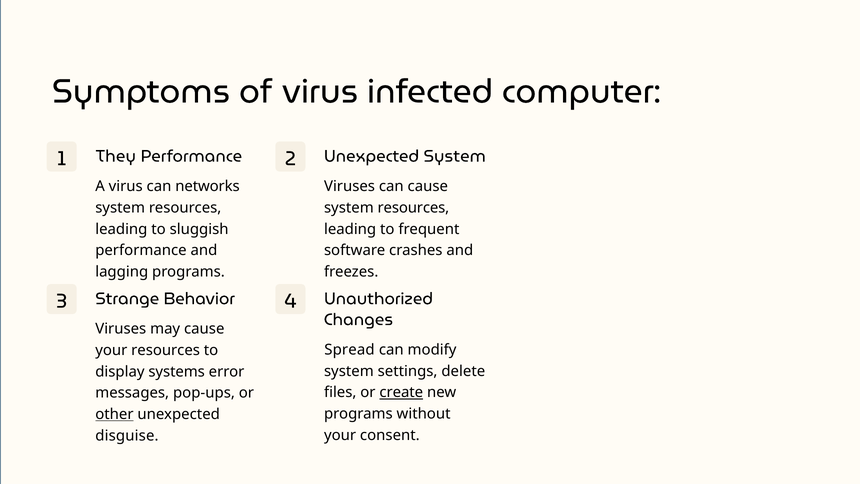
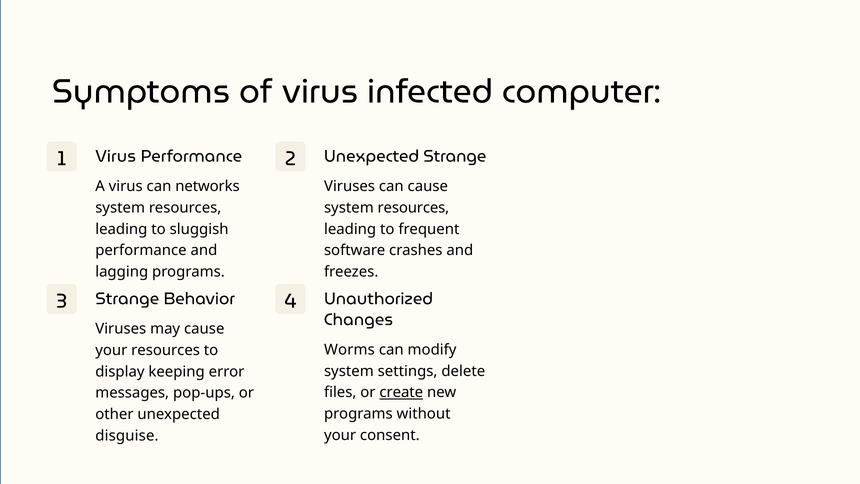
1 They: They -> Virus (116, 156)
Unexpected System: System -> Strange (455, 156)
Spread: Spread -> Worms (349, 350)
systems: systems -> keeping (177, 371)
other underline: present -> none (114, 414)
